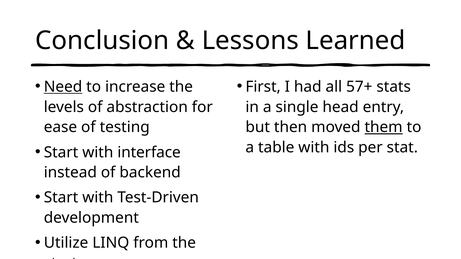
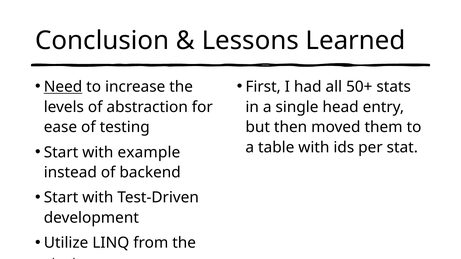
57+: 57+ -> 50+ (359, 87)
them underline: present -> none (384, 127)
interface: interface -> example (149, 152)
